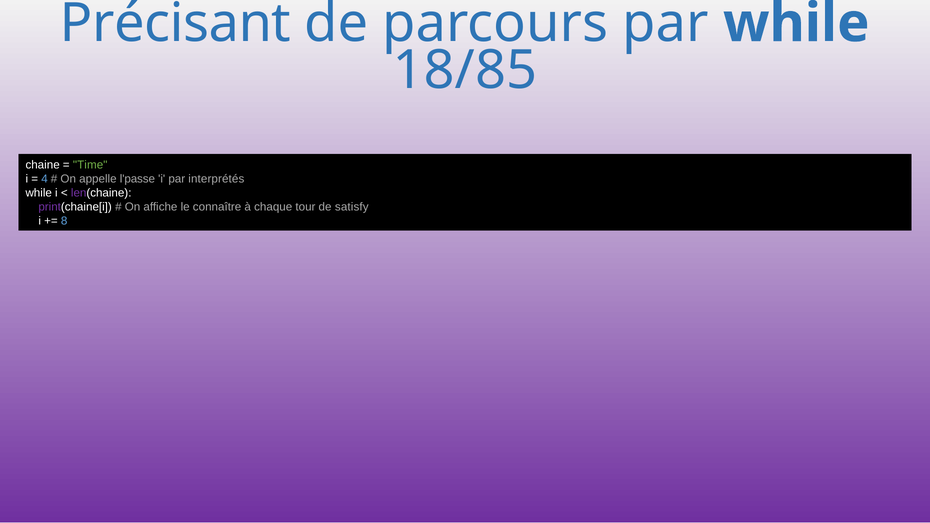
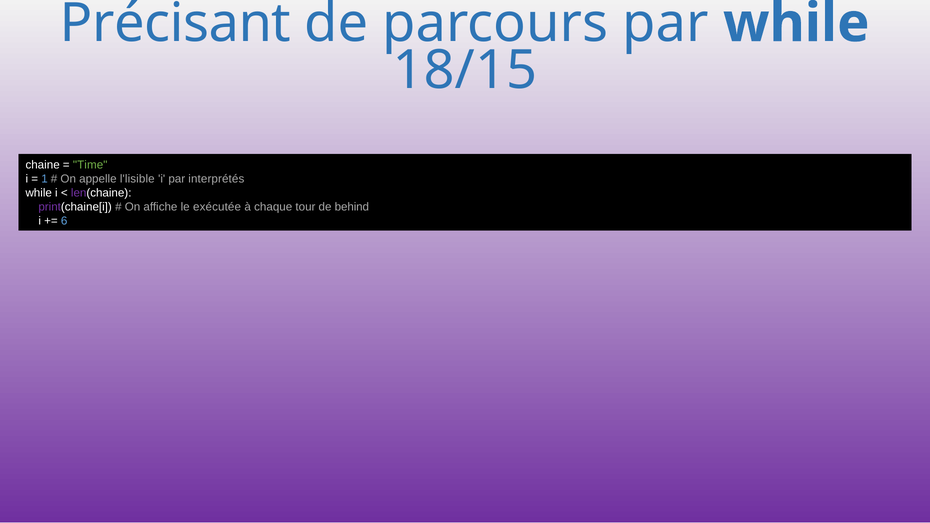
18/85: 18/85 -> 18/15 (465, 70)
4: 4 -> 1 (45, 179)
l'passe: l'passe -> l'lisible (137, 179)
connaître: connaître -> exécutée (217, 207)
satisfy: satisfy -> behind (352, 207)
8: 8 -> 6 (64, 221)
